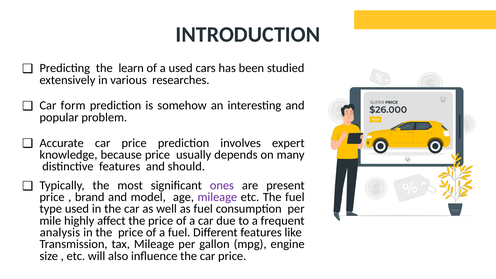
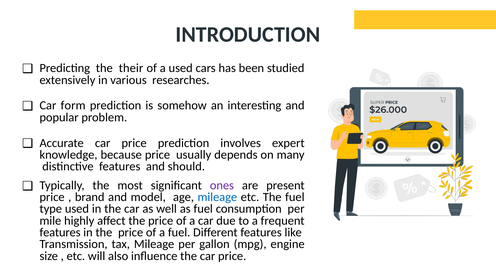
learn: learn -> their (131, 68)
mileage colour: purple -> blue (217, 197)
analysis: analysis -> features (60, 232)
